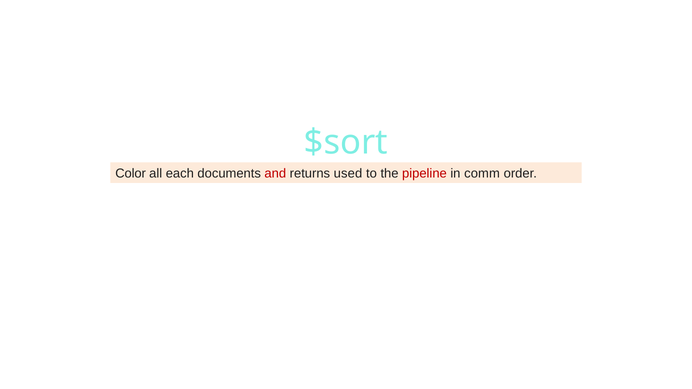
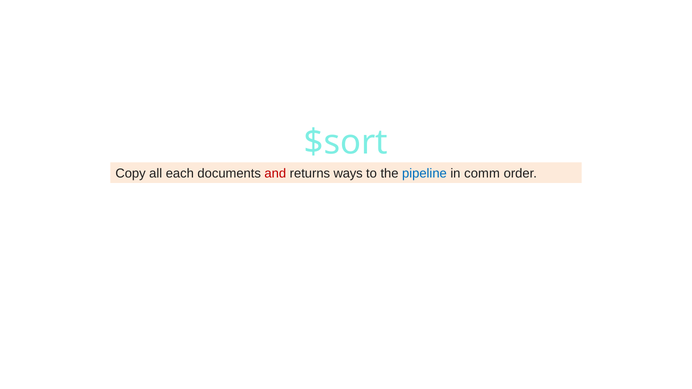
Color: Color -> Copy (131, 174)
used: used -> ways (348, 174)
pipeline colour: red -> blue (424, 174)
